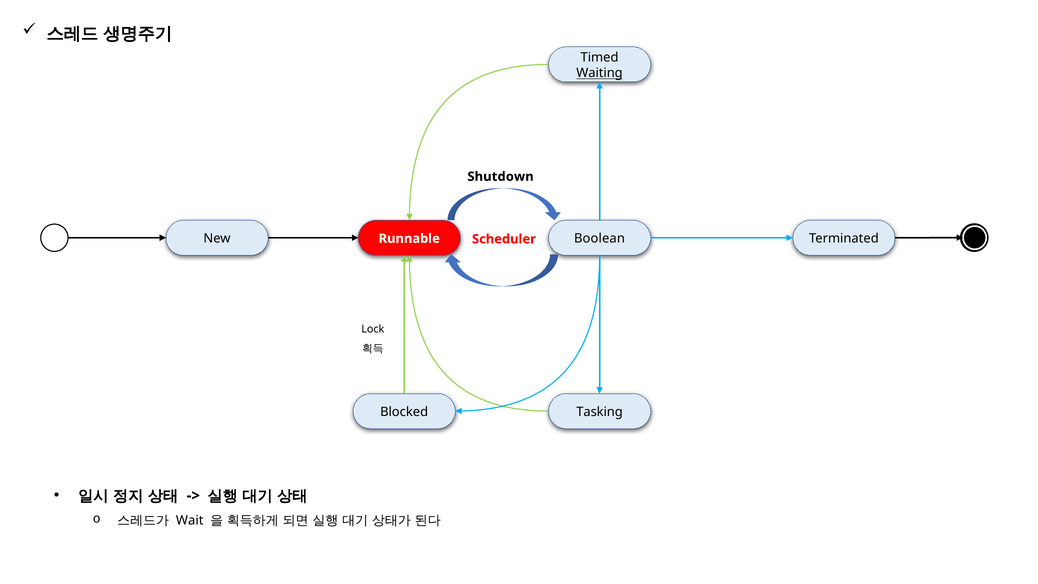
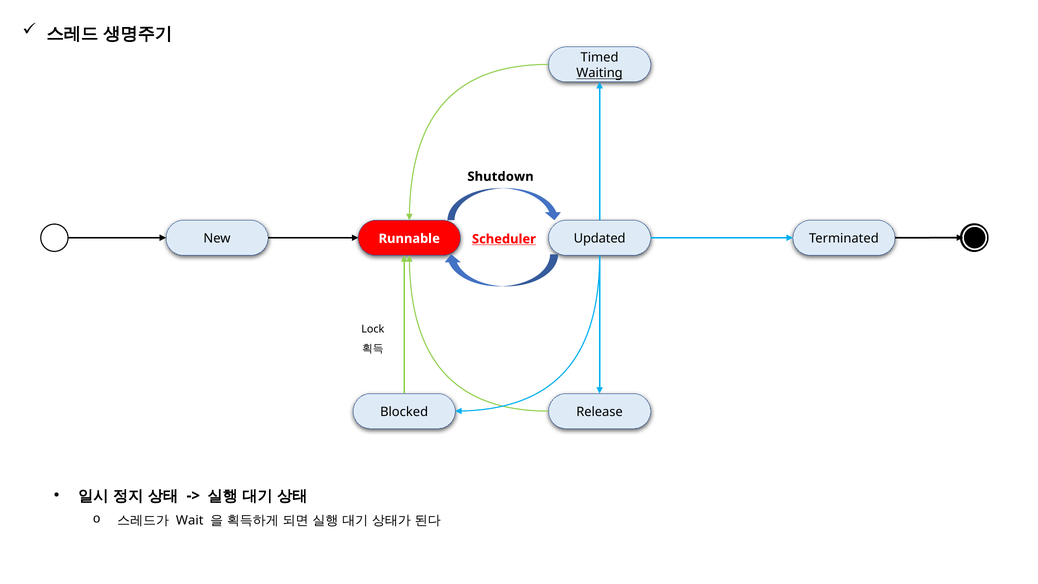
Boolean: Boolean -> Updated (600, 239)
Scheduler underline: none -> present (504, 239)
Tasking: Tasking -> Release (600, 412)
